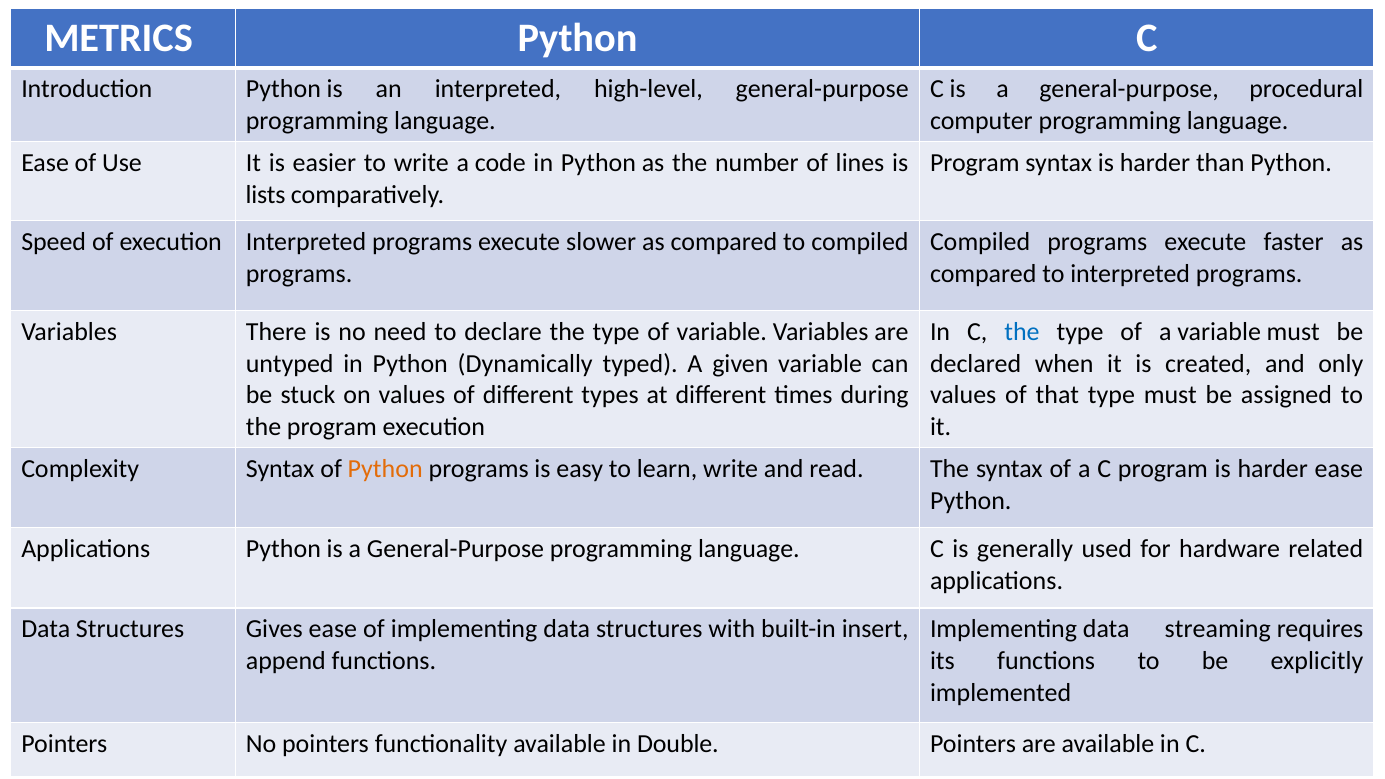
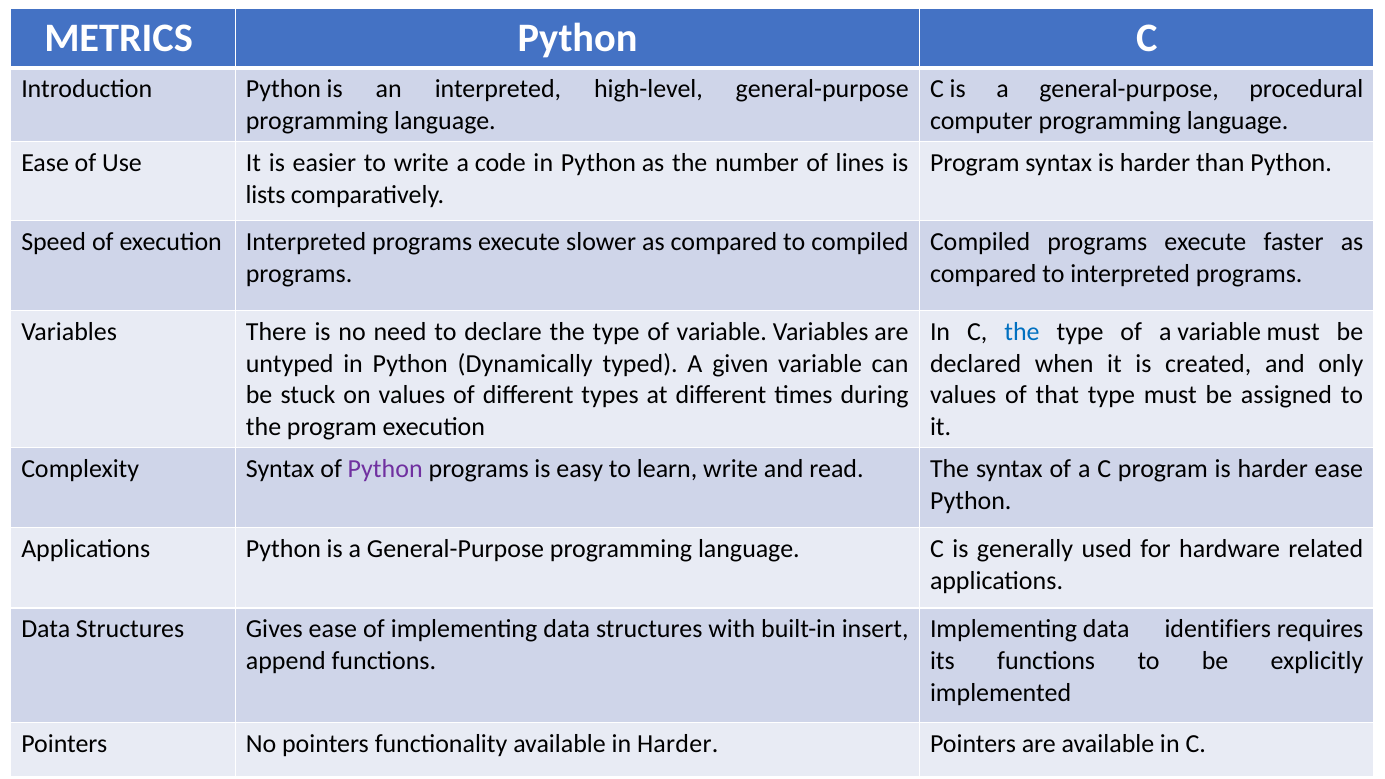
Python colour: orange -> purple (385, 469)
streaming: streaming -> identifiers (1218, 629)
in Double: Double -> Harder (678, 744)
